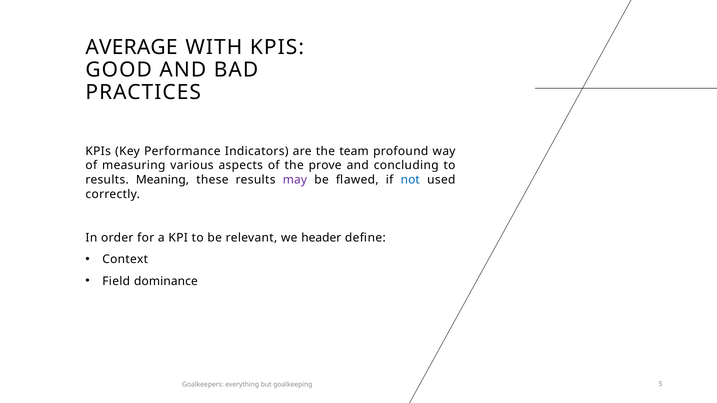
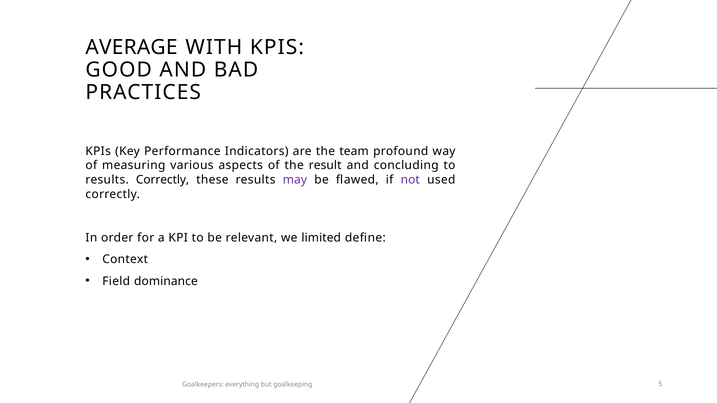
prove: prove -> result (325, 166)
results Meaning: Meaning -> Correctly (163, 180)
not colour: blue -> purple (410, 180)
header: header -> limited (321, 238)
